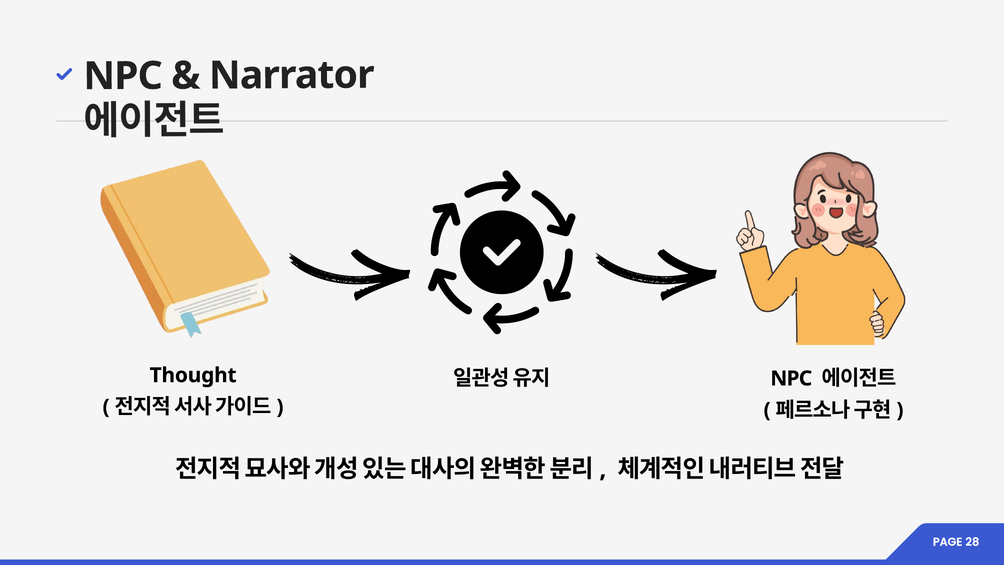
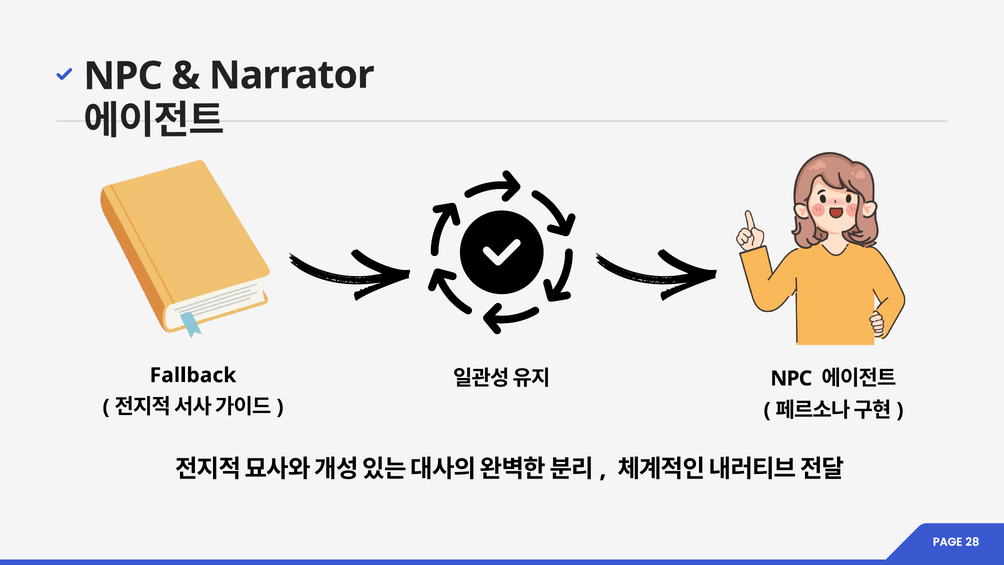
Thought: Thought -> Fallback (193, 375)
